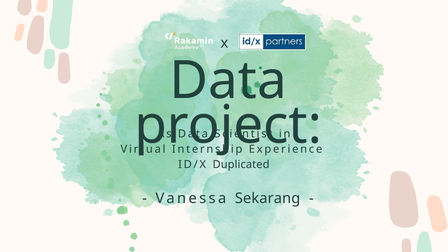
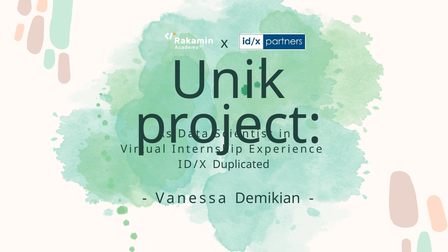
Data: Data -> Unik (228, 81)
Sekarang: Sekarang -> Demikian (268, 198)
